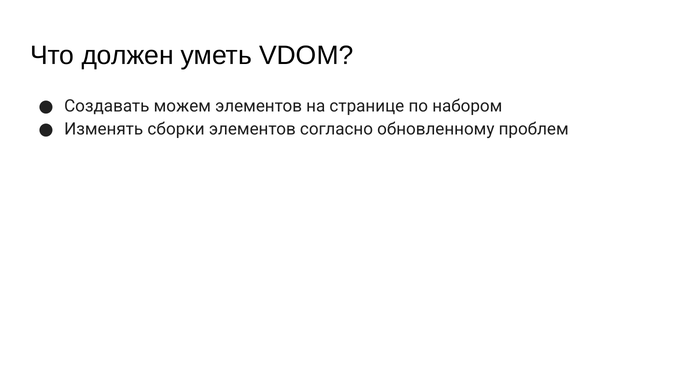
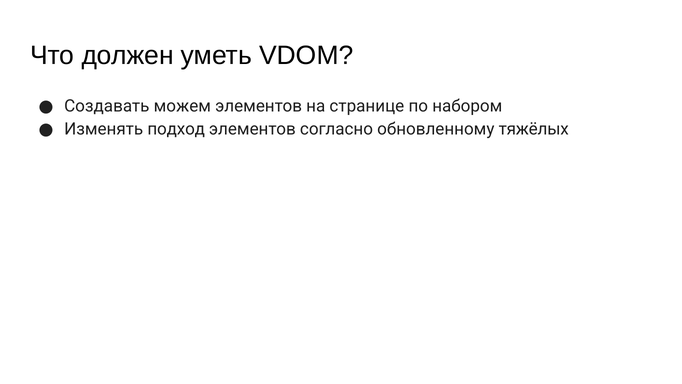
сборки: сборки -> подход (176, 129)
проблем: проблем -> тяжёлых (534, 129)
